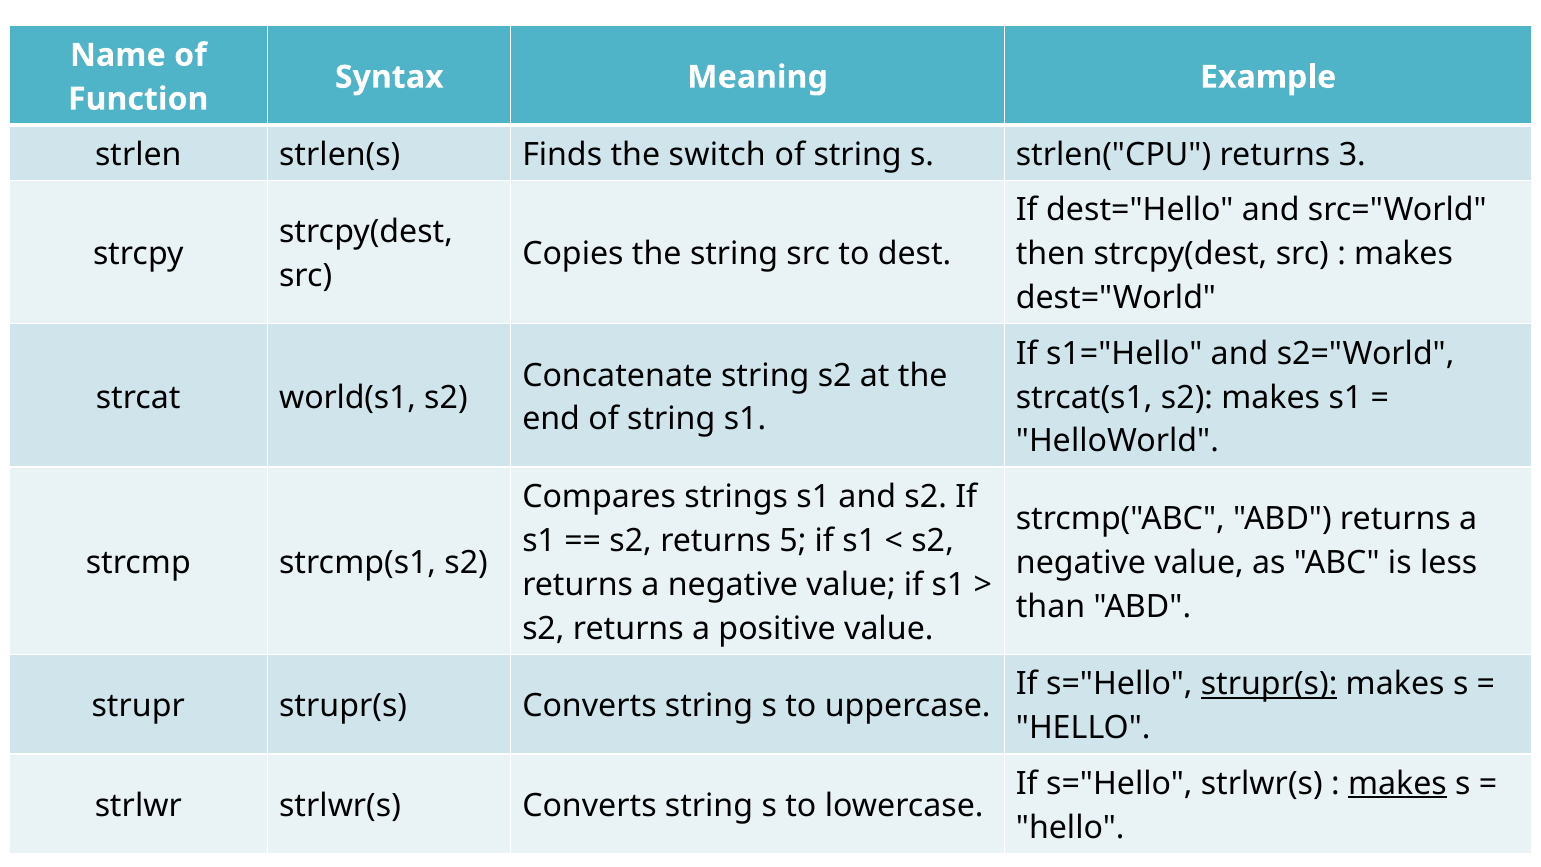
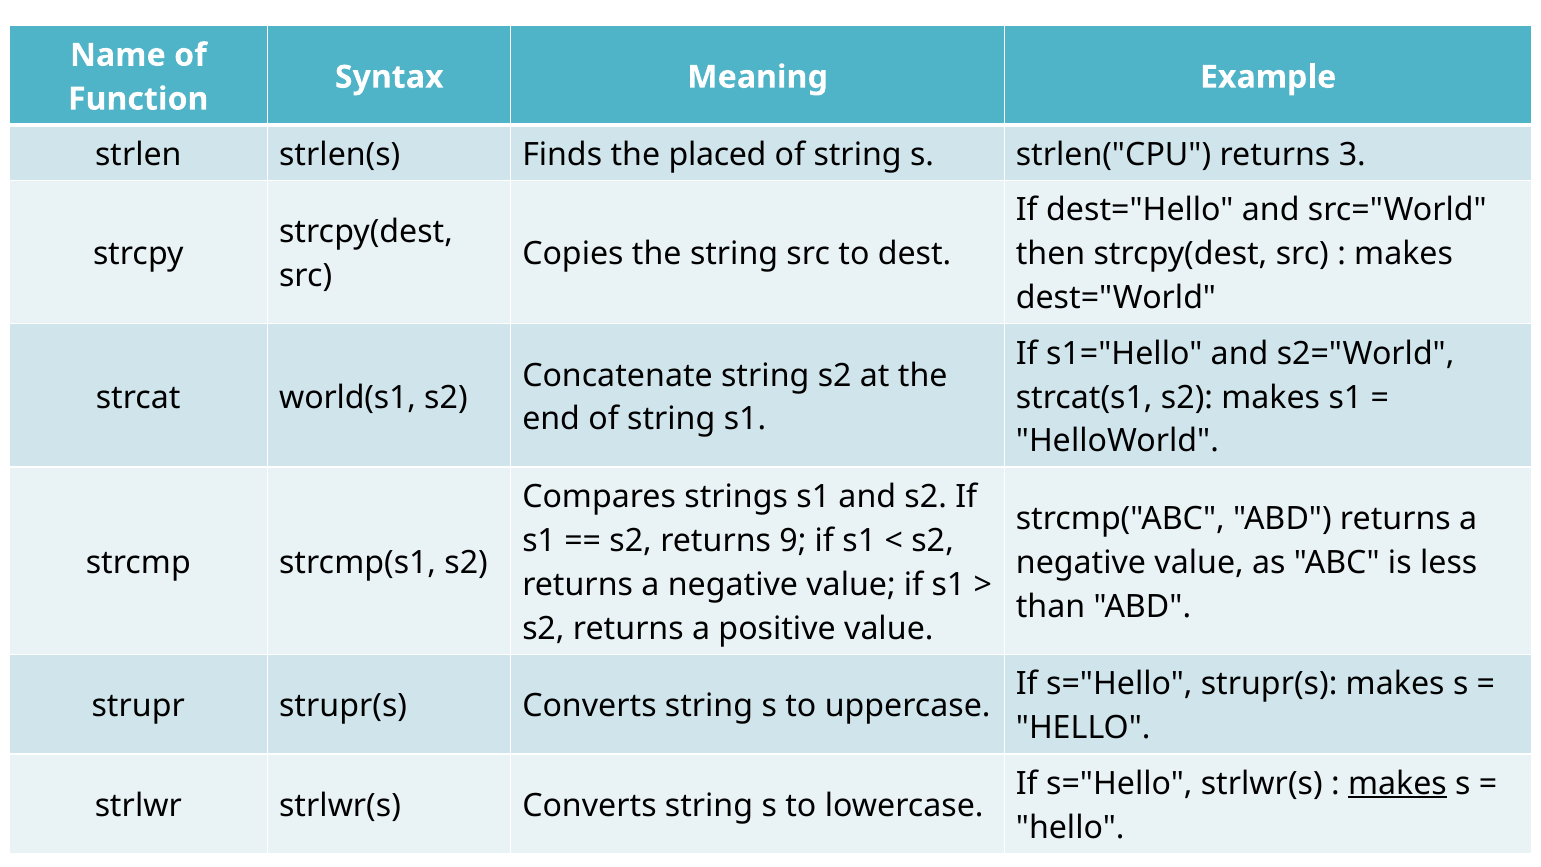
switch: switch -> placed (718, 155)
5: 5 -> 9 (793, 541)
strupr(s underline: present -> none (1269, 684)
